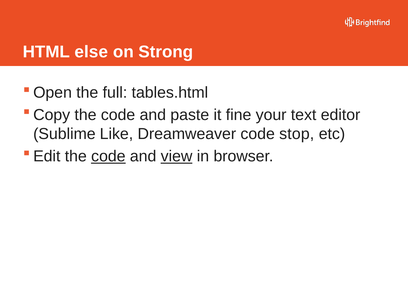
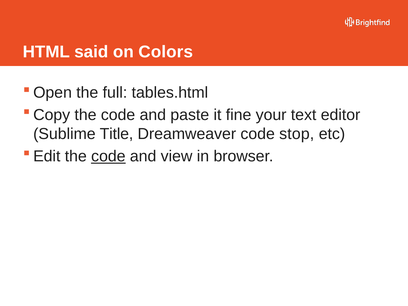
else: else -> said (91, 52)
Strong: Strong -> Colors (166, 52)
Like: Like -> Title (117, 134)
view underline: present -> none (177, 156)
